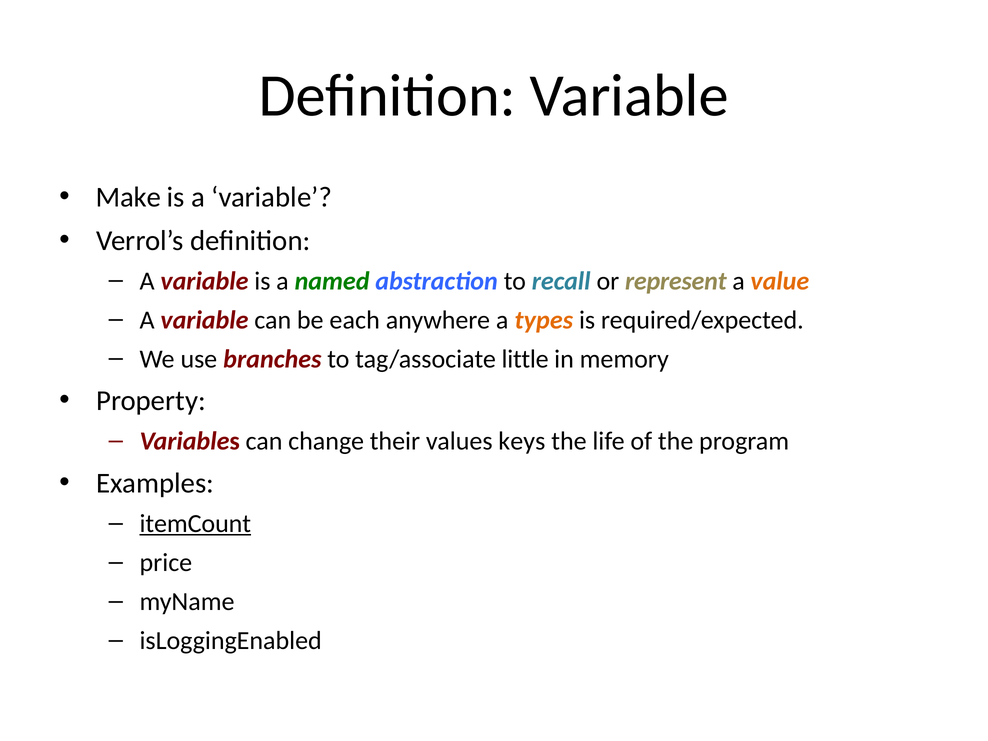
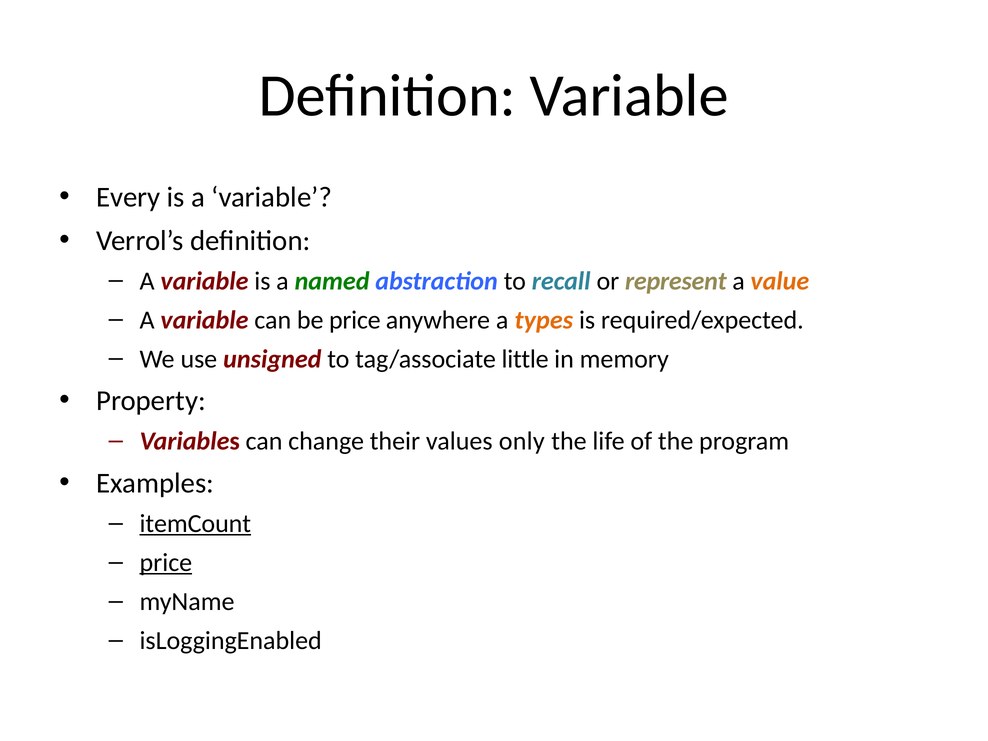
Make: Make -> Every (128, 197)
be each: each -> price (355, 320)
branches: branches -> unsigned (272, 359)
keys: keys -> only (522, 441)
price underline: none -> present (166, 563)
